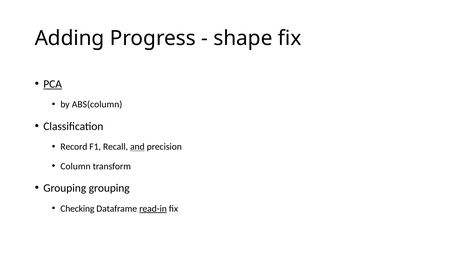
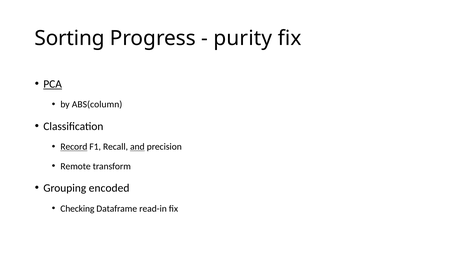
Adding: Adding -> Sorting (70, 38)
shape: shape -> purity (243, 38)
Record underline: none -> present (74, 147)
Column: Column -> Remote (76, 166)
Grouping grouping: grouping -> encoded (109, 188)
read-in underline: present -> none (153, 208)
